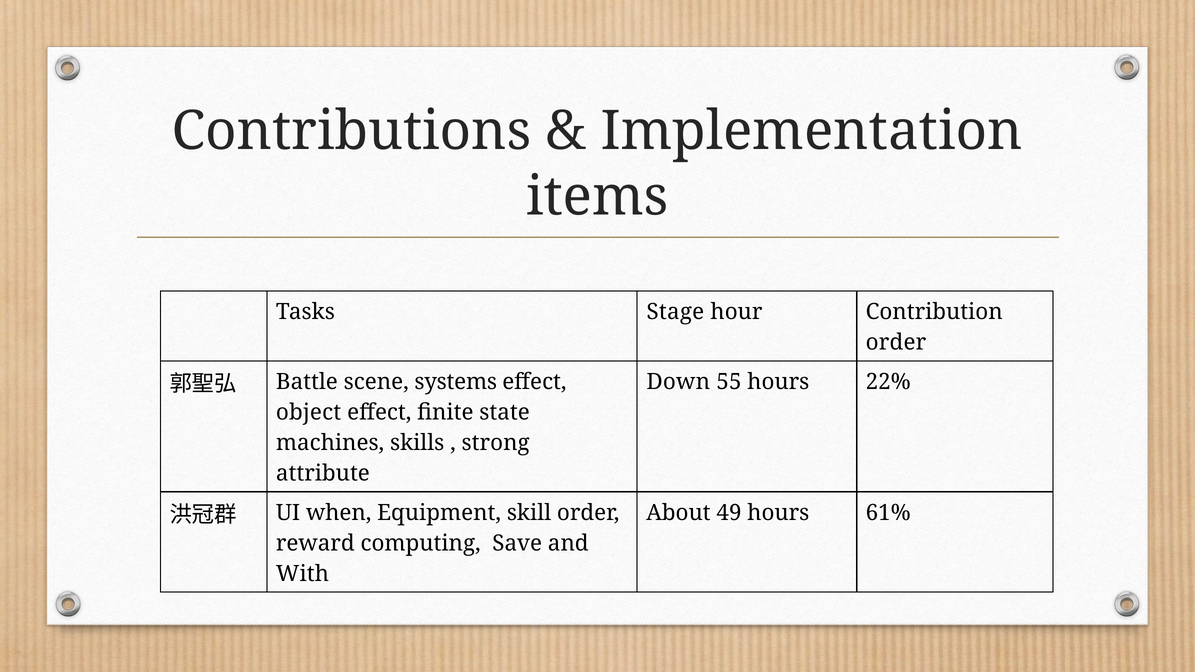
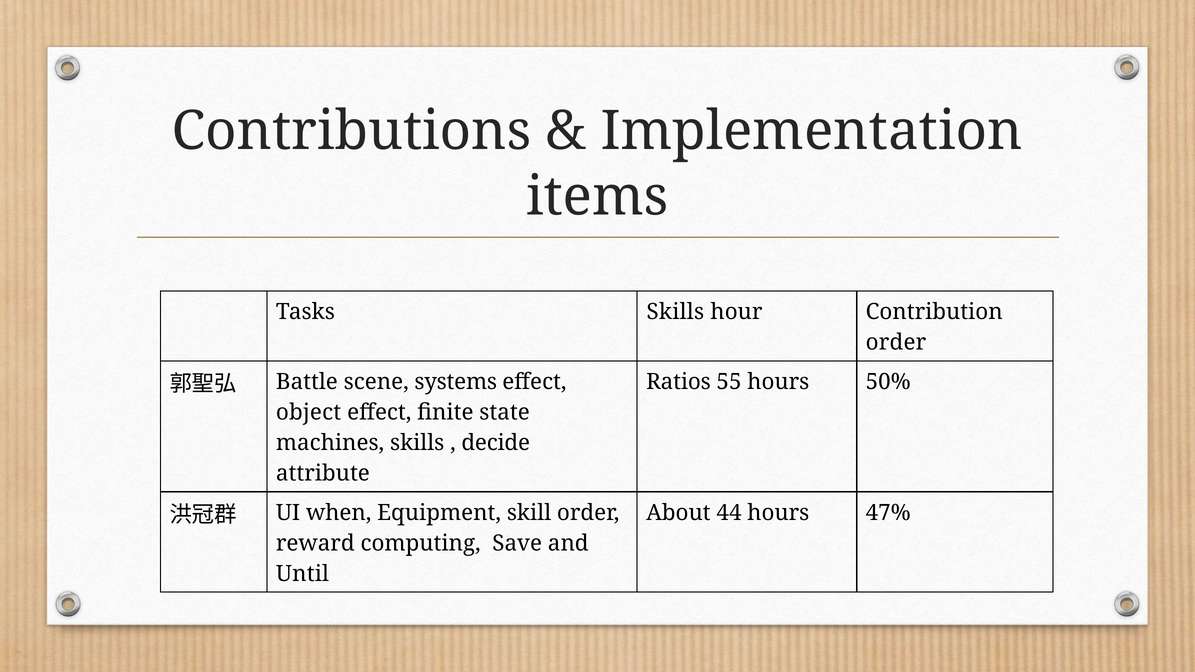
Tasks Stage: Stage -> Skills (675, 312)
Down: Down -> Ratios (678, 382)
22%: 22% -> 50% (888, 382)
strong: strong -> decide (496, 443)
49: 49 -> 44 (729, 513)
61%: 61% -> 47% (888, 513)
With: With -> Until (303, 574)
